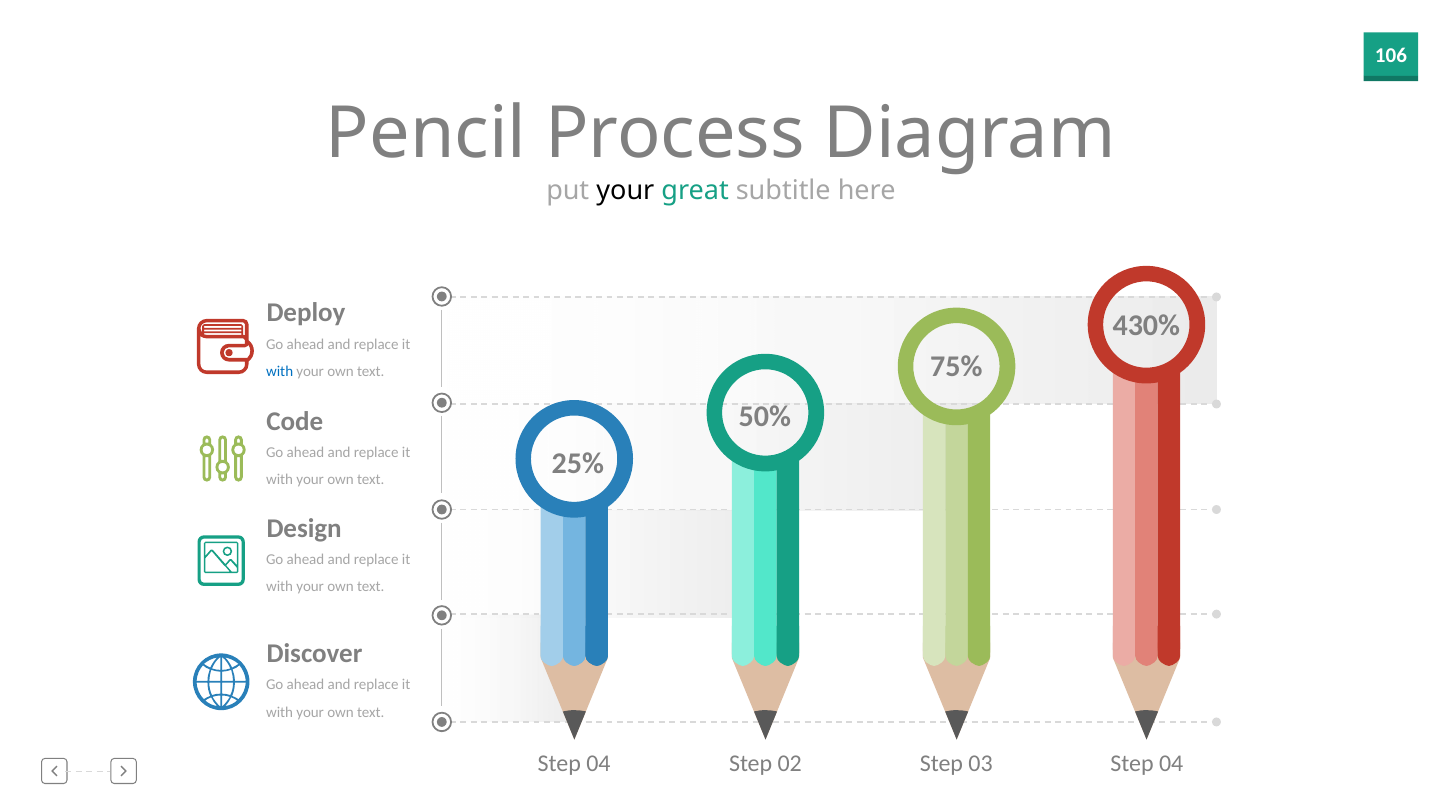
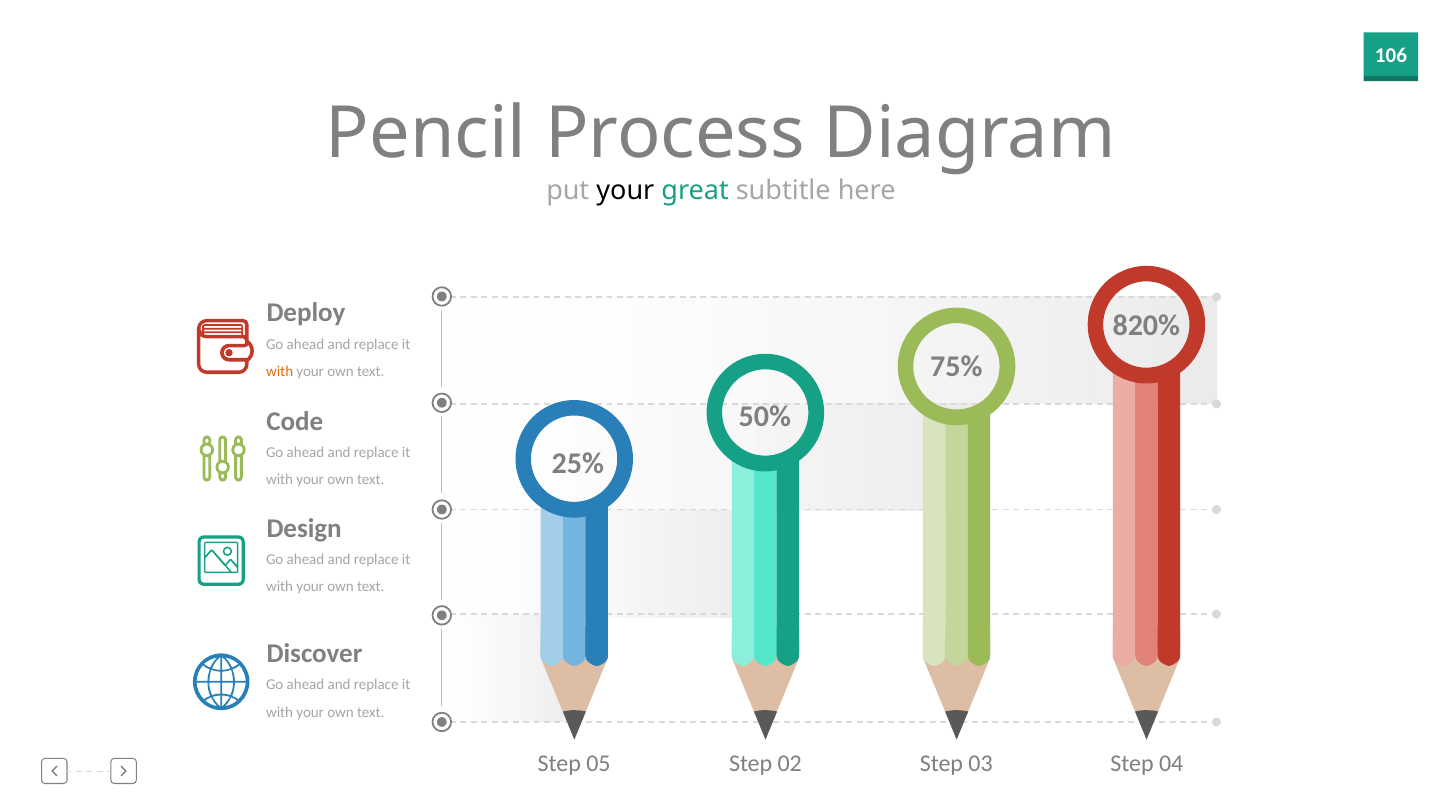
430%: 430% -> 820% (1146, 326)
with colour: blue -> orange (280, 372)
04: 04 -> 05 (598, 764)
